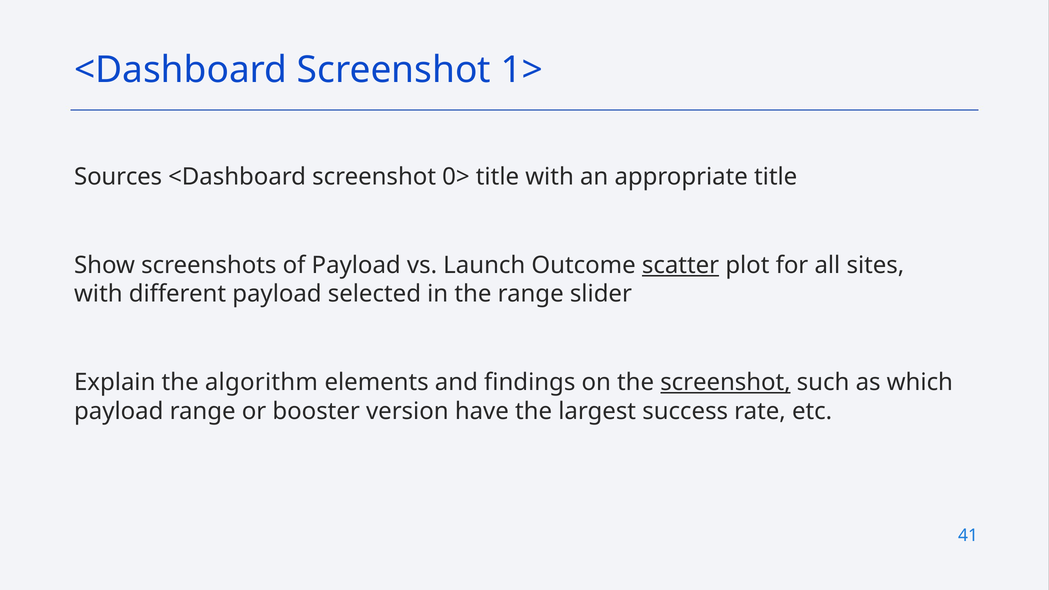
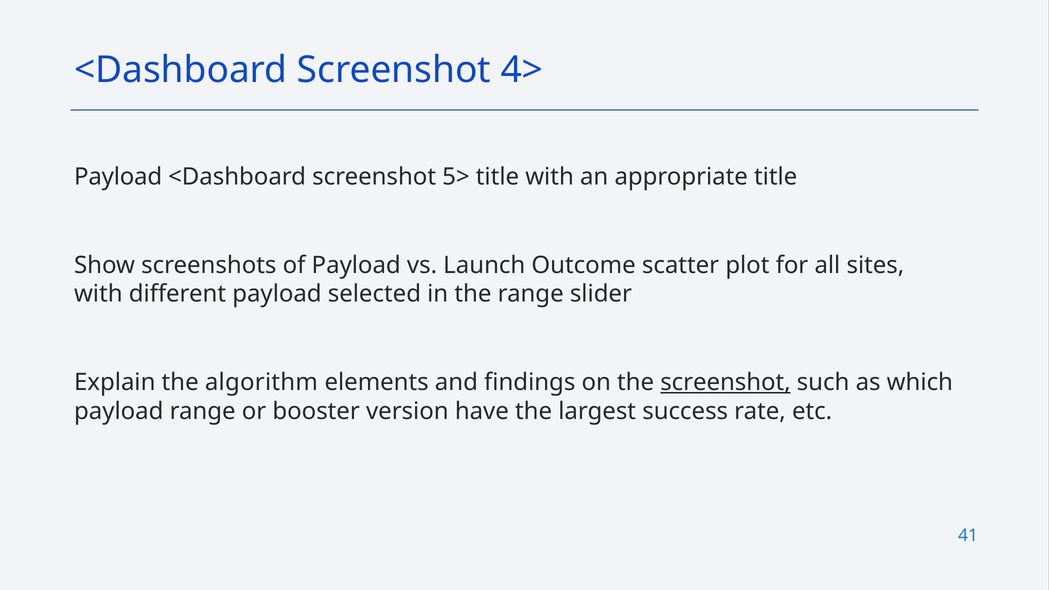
1>: 1> -> 4> (522, 70)
Sources: Sources -> Payload (118, 177)
0>: 0> -> 5> (456, 177)
scatter underline: present -> none (681, 265)
